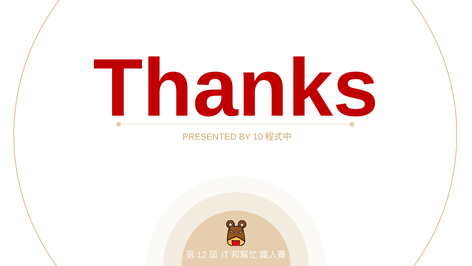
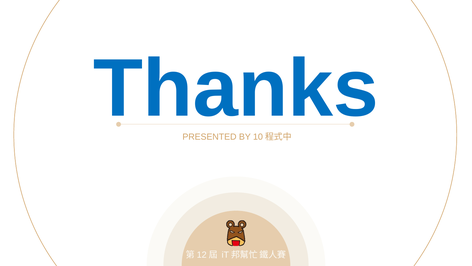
Thanks colour: red -> blue (236, 89)
